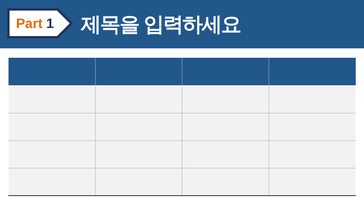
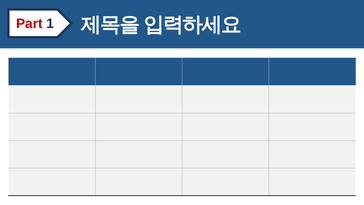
Part colour: orange -> red (29, 23)
